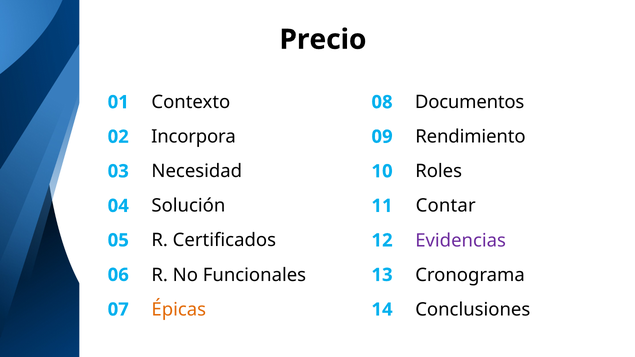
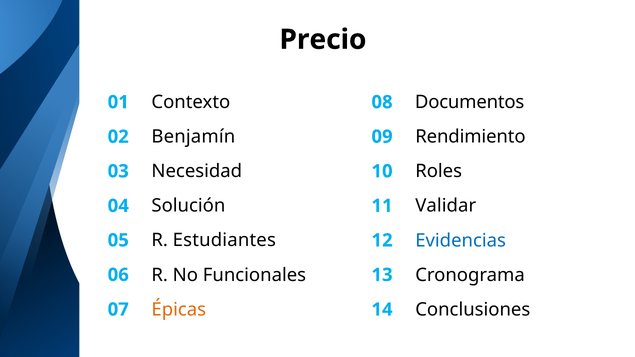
Incorpora: Incorpora -> Benjamín (193, 137)
Contar: Contar -> Validar (446, 206)
Evidencias colour: purple -> blue (461, 241)
Certificados: Certificados -> Estudiantes (224, 240)
